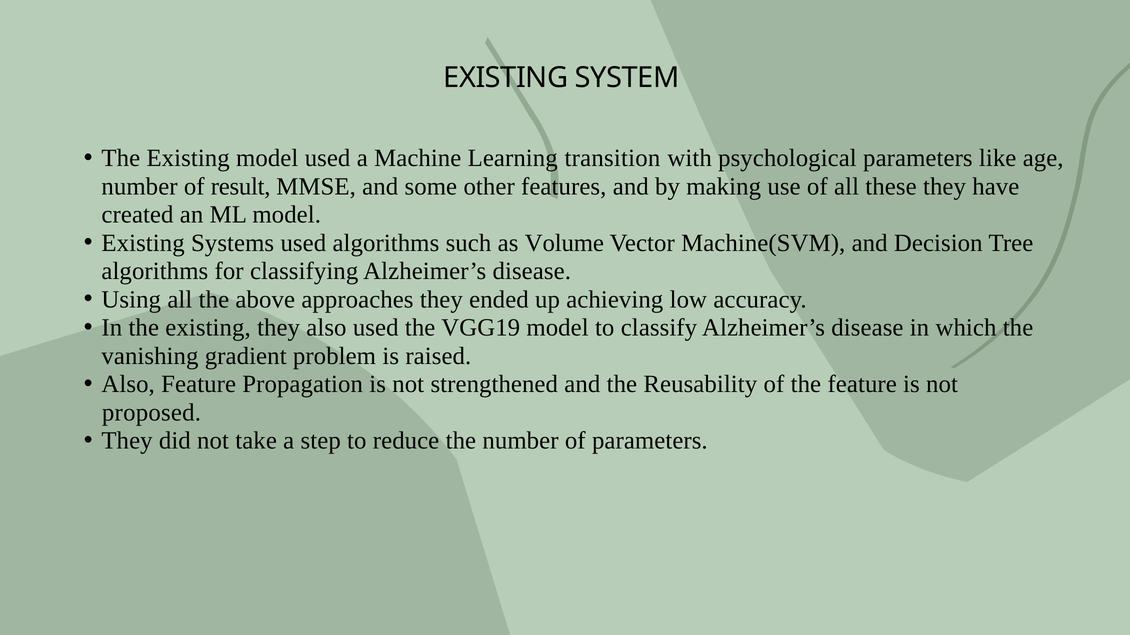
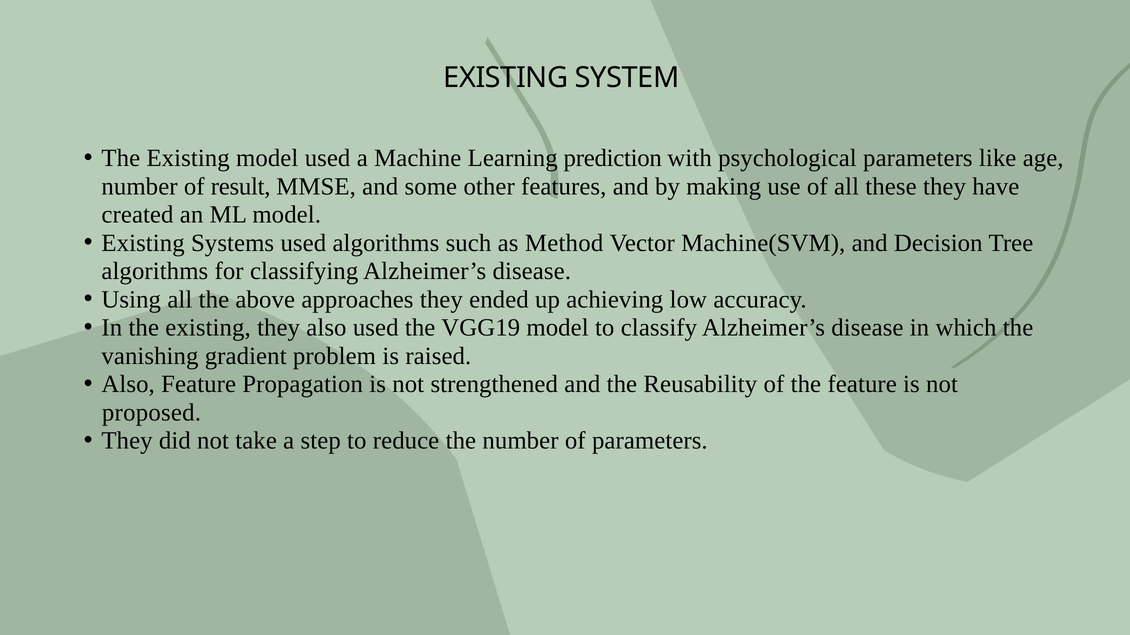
transition: transition -> prediction (613, 158)
Volume: Volume -> Method (564, 243)
